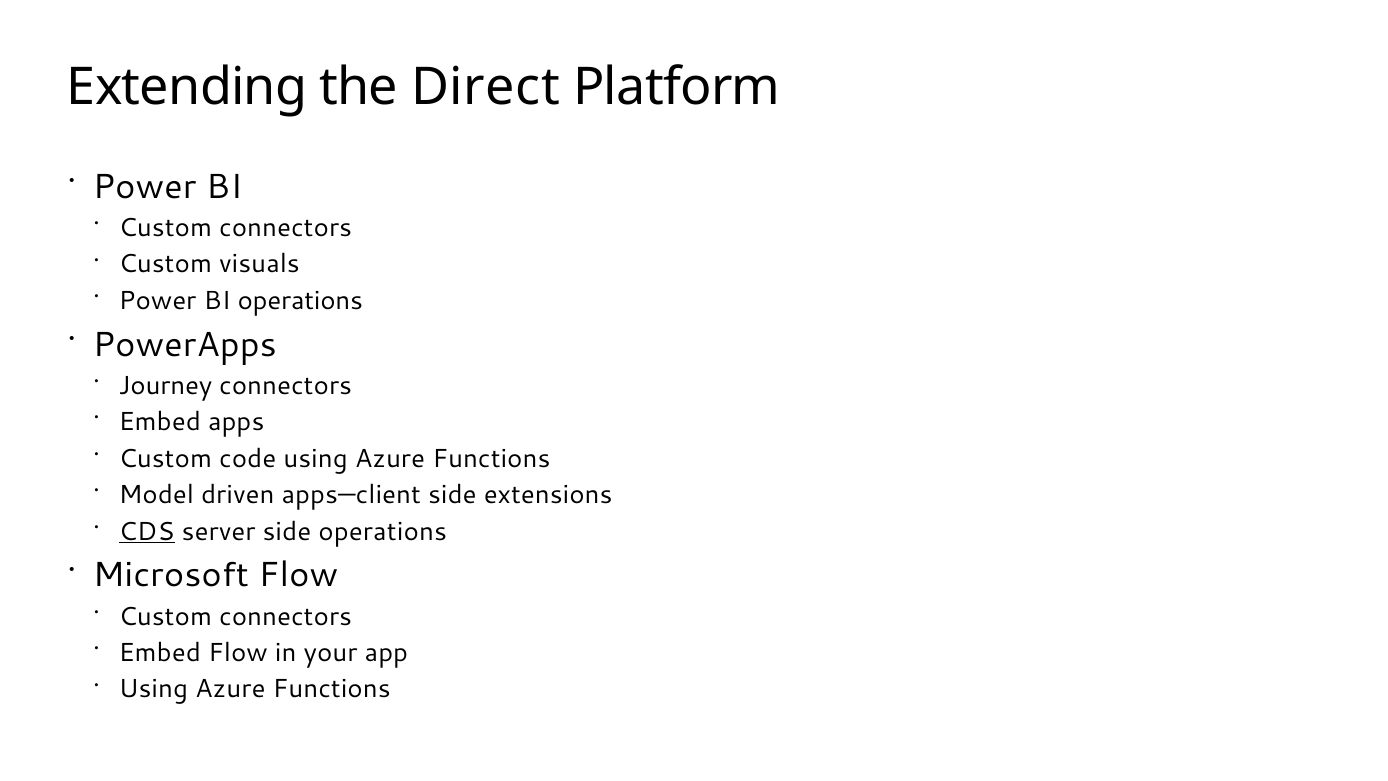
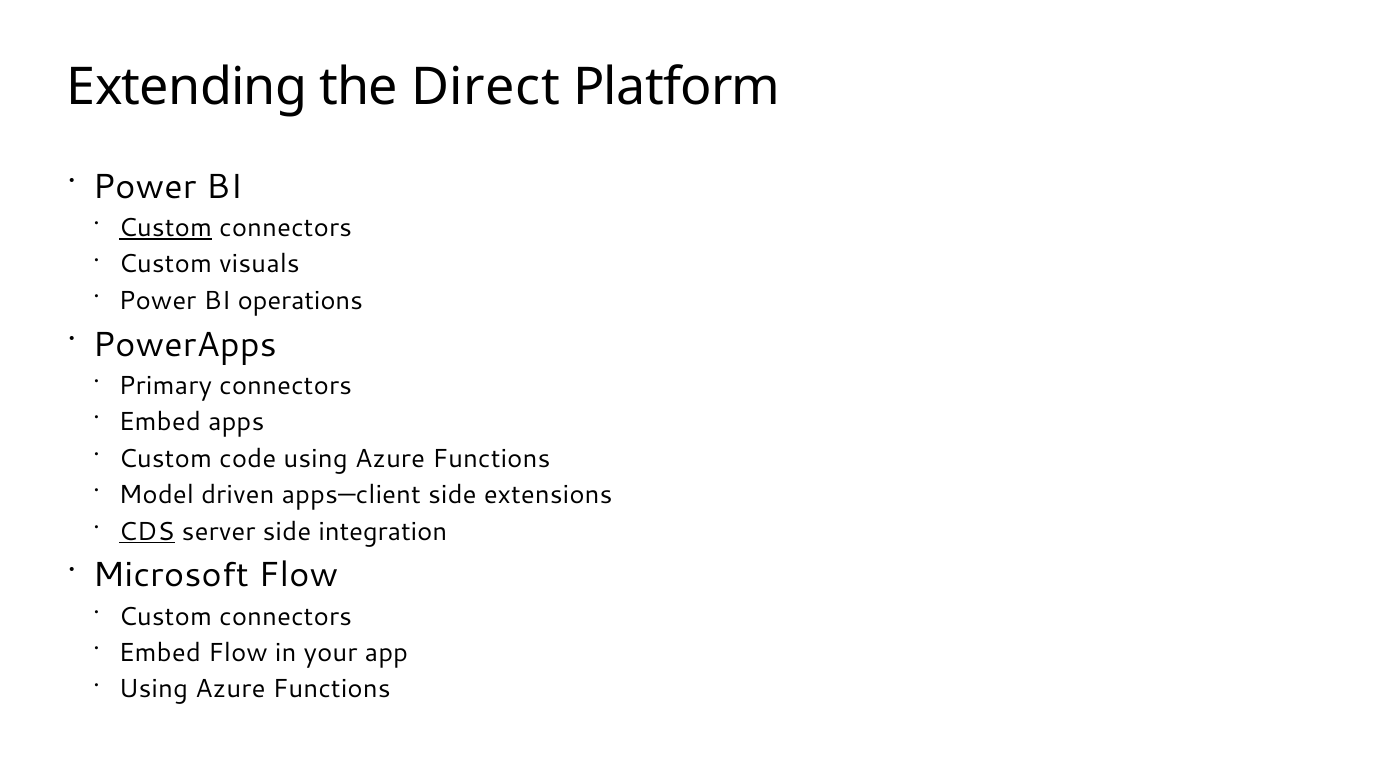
Custom underline: none -> present (165, 228)
Journey: Journey -> Primary (165, 386)
side operations: operations -> integration (383, 531)
